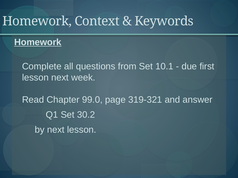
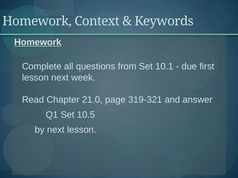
99.0: 99.0 -> 21.0 (92, 100)
30.2: 30.2 -> 10.5 (86, 115)
